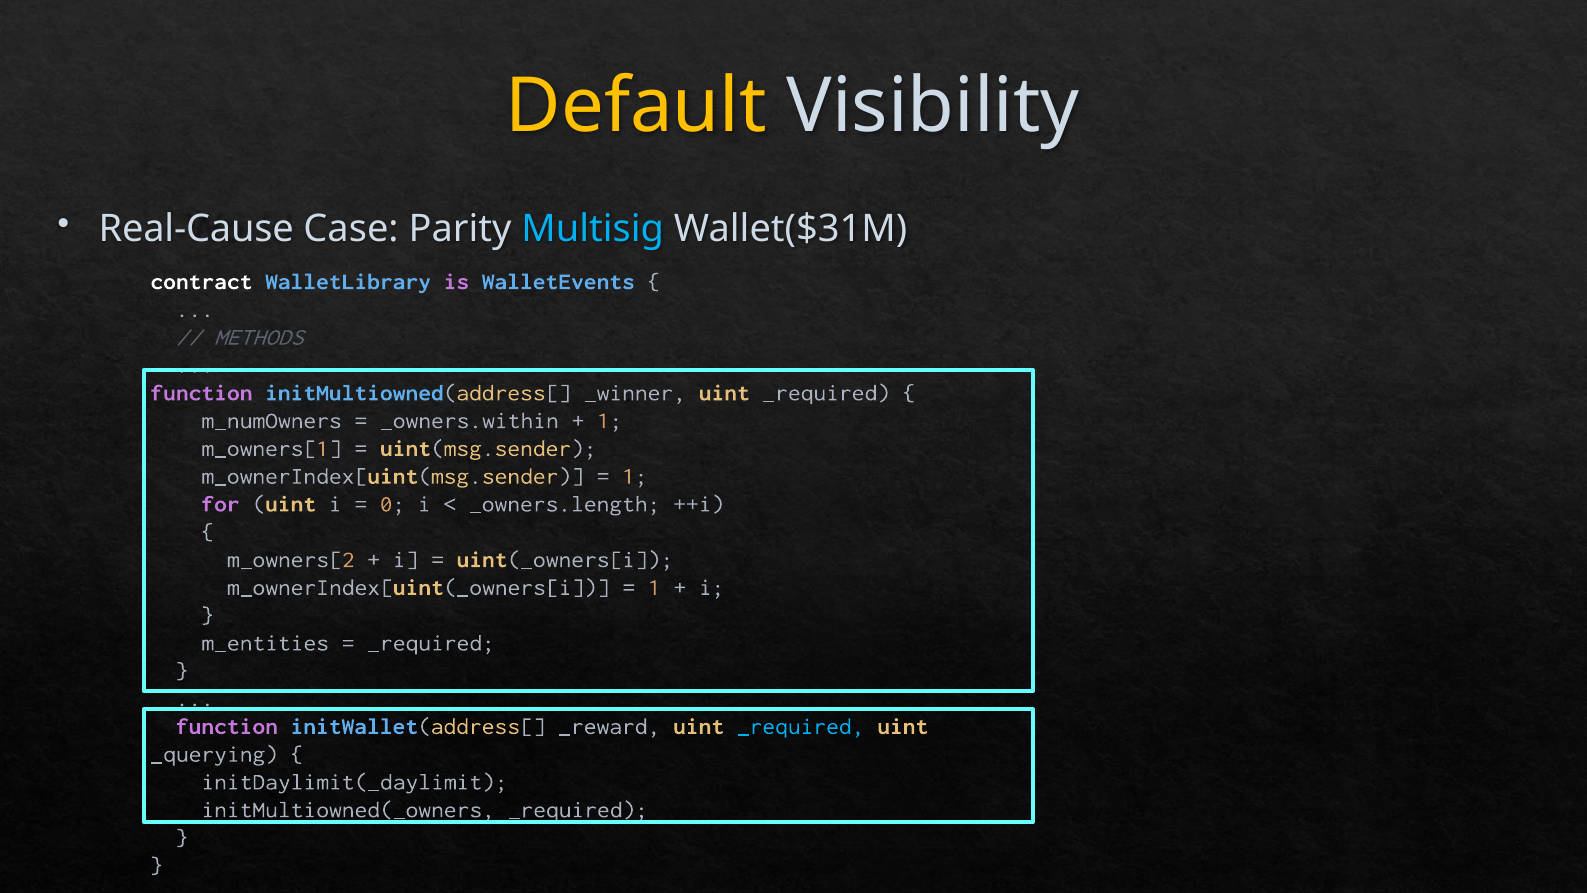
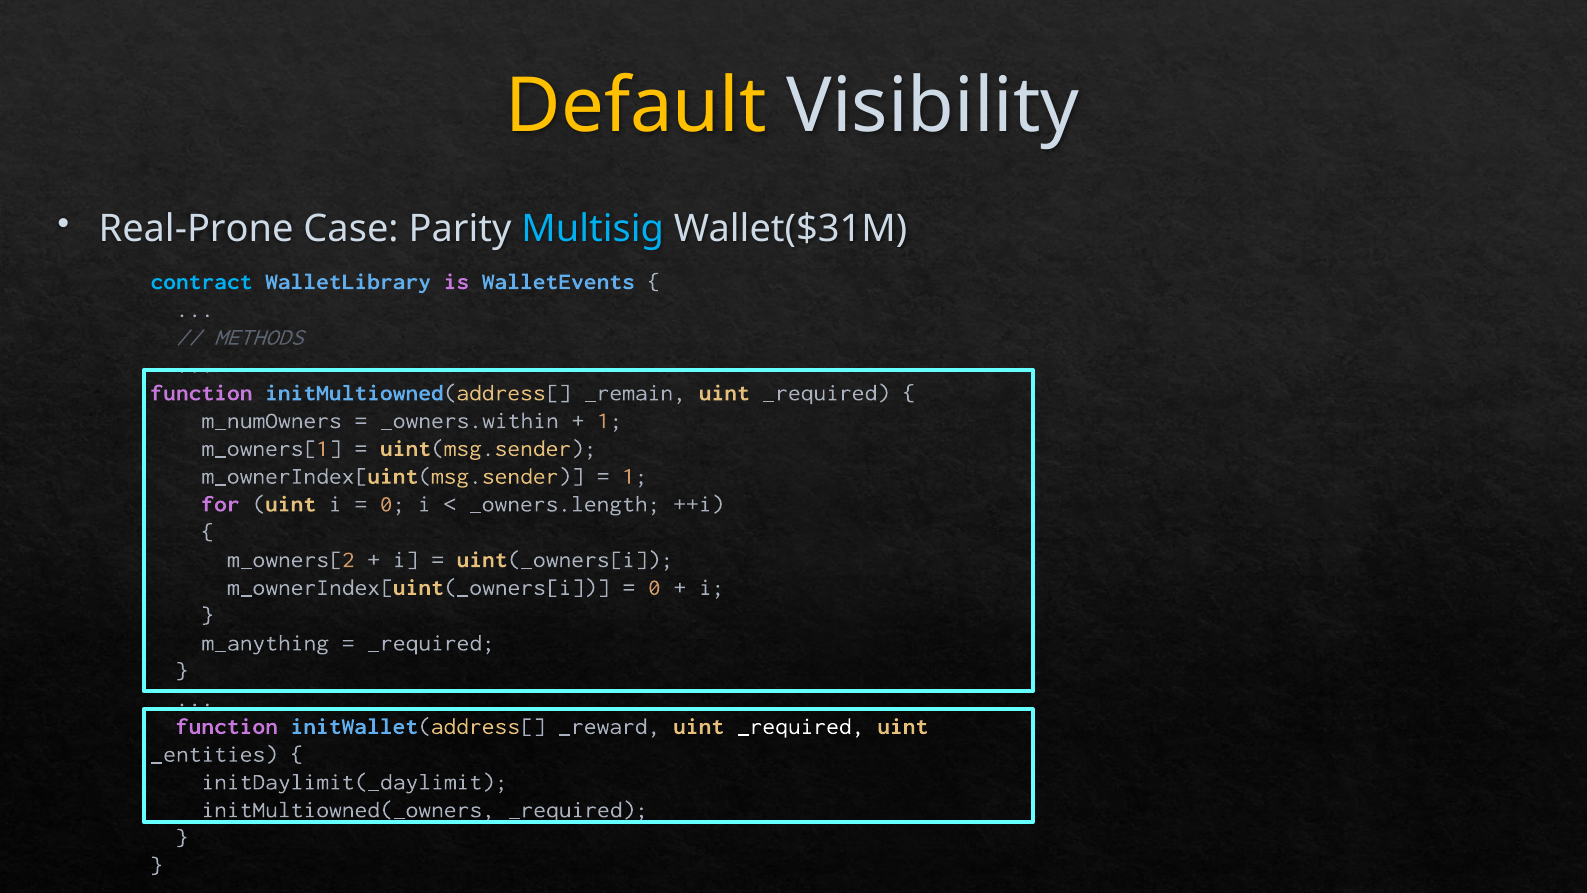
Real-Cause: Real-Cause -> Real-Prone (196, 229)
contract colour: white -> light blue (201, 281)
_winner: _winner -> _remain (635, 392)
1: 1 -> 0 (654, 587)
m_entities: m_entities -> m_anything (265, 643)
_required colour: light blue -> white (801, 726)
_querying: _querying -> _entities (214, 754)
